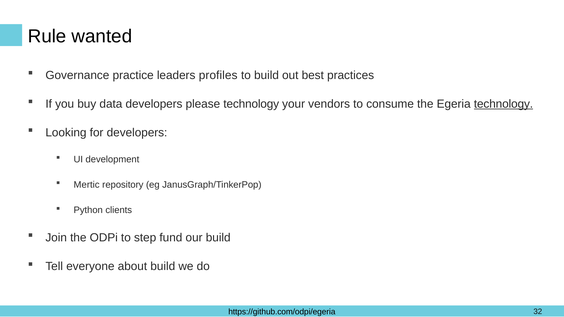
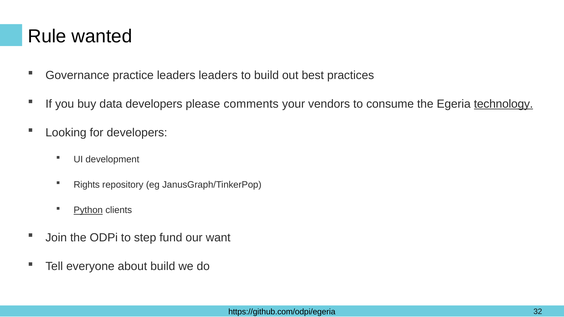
leaders profiles: profiles -> leaders (218, 75)
please technology: technology -> comments (251, 104)
Mertic: Mertic -> Rights (87, 185)
Python underline: none -> present (88, 210)
our build: build -> want (218, 238)
